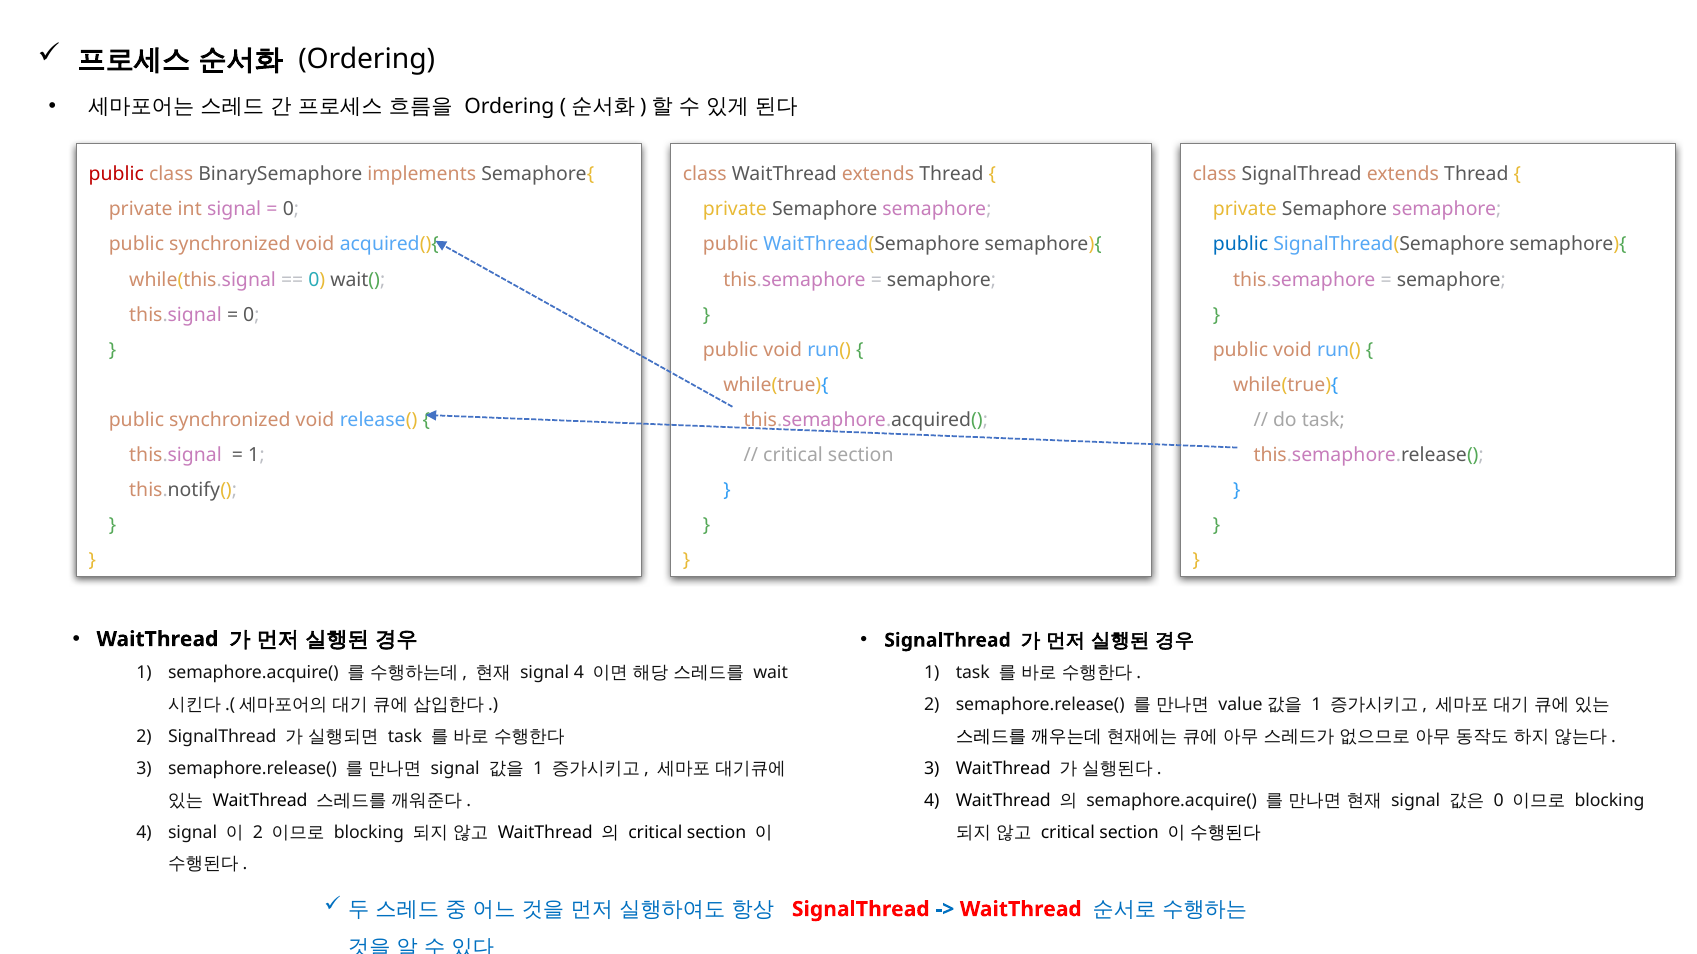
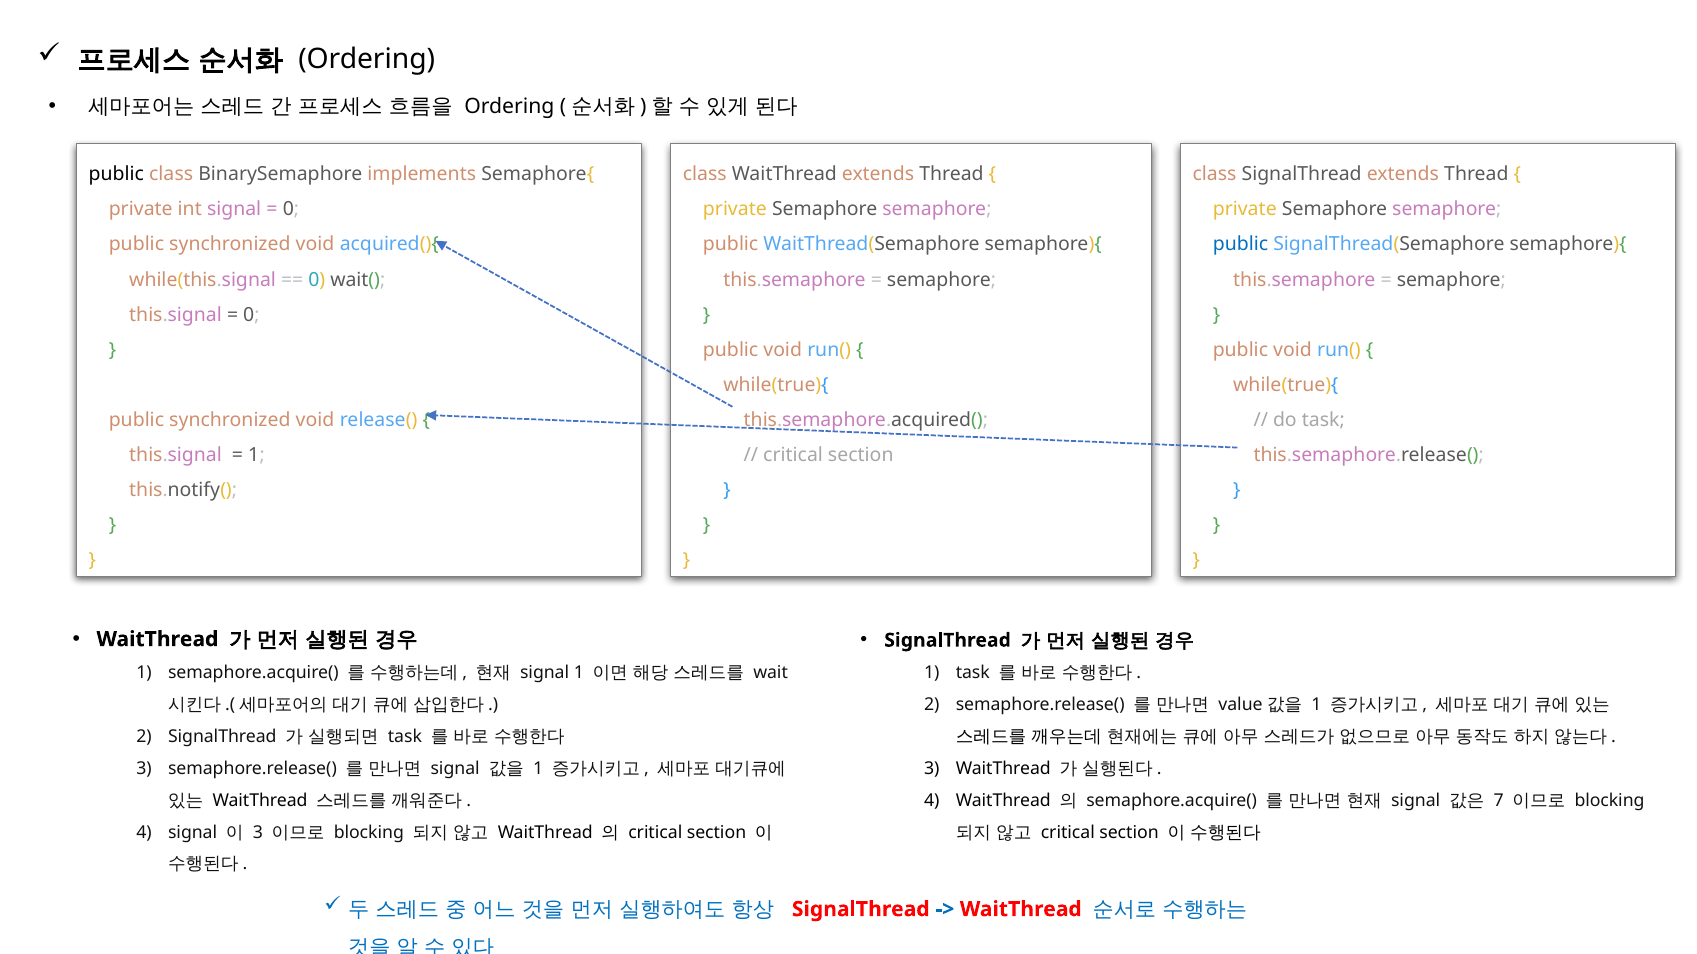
public colour: red -> black (116, 175)
signal 4: 4 -> 1 (579, 673)
0: 0 -> 7 (1499, 801)
2: 2 -> 3 (258, 833)
